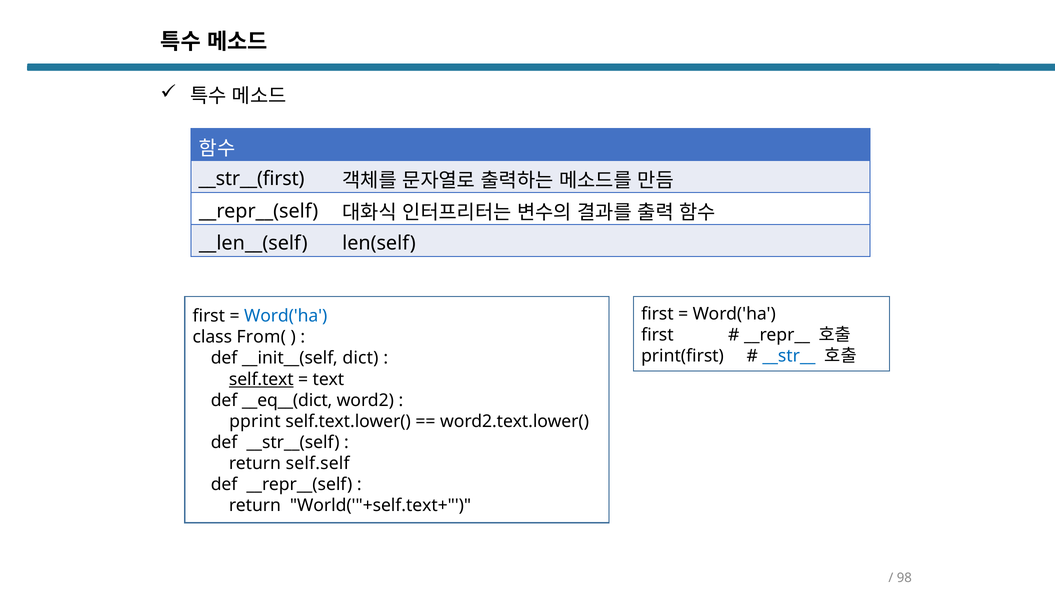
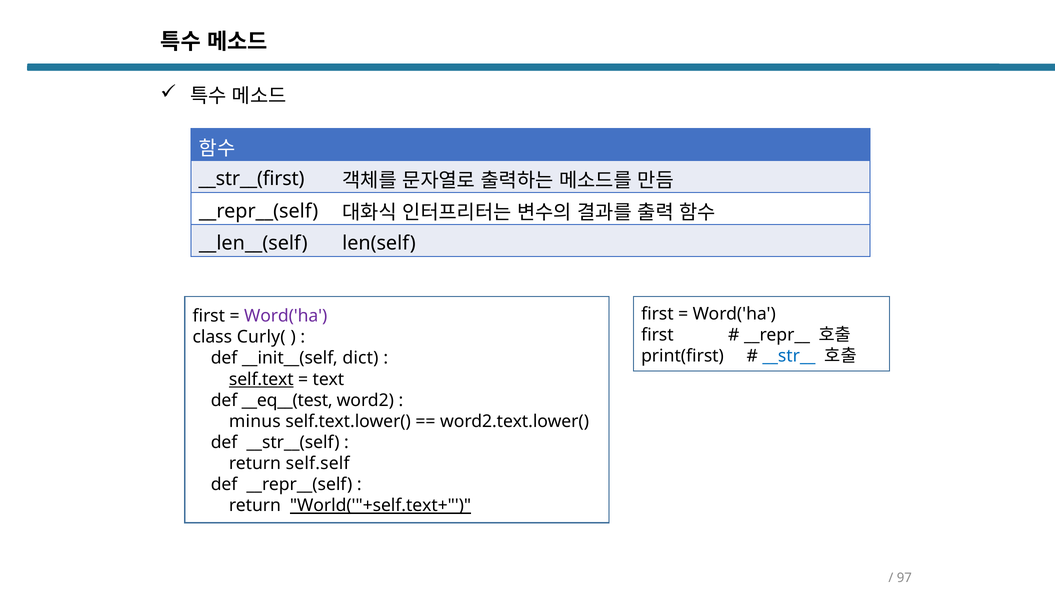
Word('ha colour: blue -> purple (286, 316)
From(: From( -> Curly( (261, 337)
__eq__(dict: __eq__(dict -> __eq__(test (287, 401)
pprint: pprint -> minus (255, 422)
World('"+self.text+ underline: none -> present (381, 506)
98: 98 -> 97 (904, 578)
